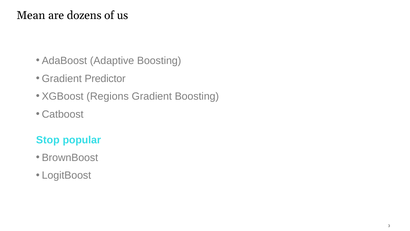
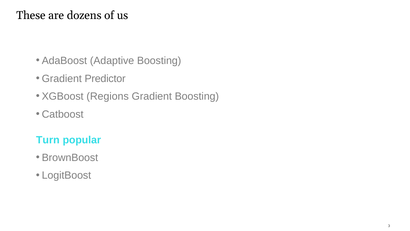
Mean: Mean -> These (31, 15)
Stop: Stop -> Turn (48, 140)
